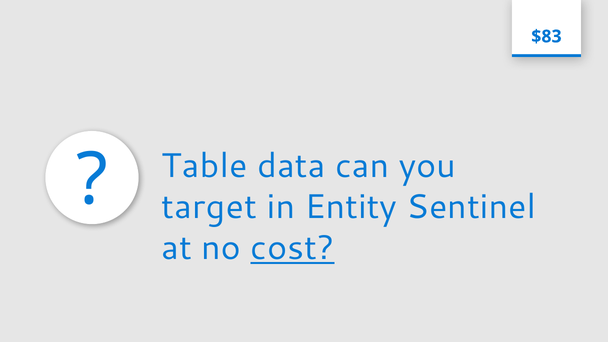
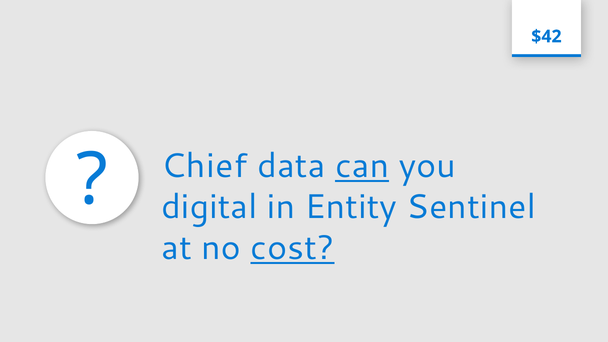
$83: $83 -> $42 (546, 37)
Table: Table -> Chief (204, 166)
can underline: none -> present (362, 166)
target: target -> digital (209, 207)
